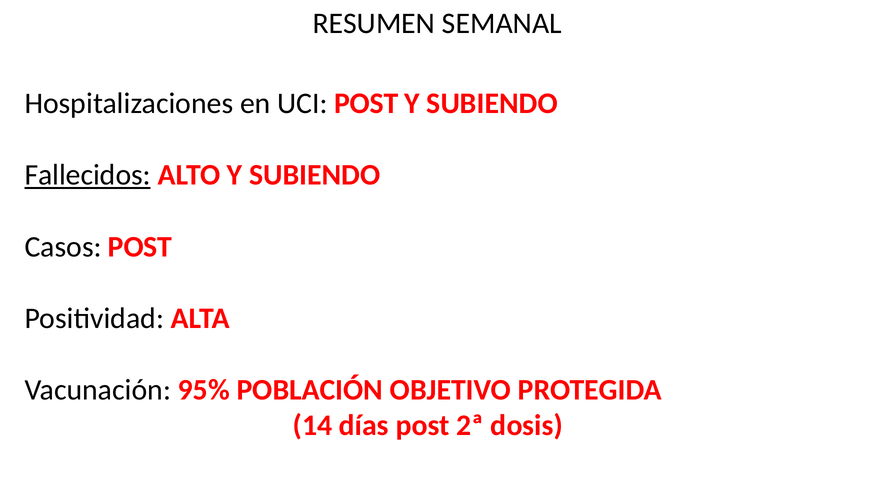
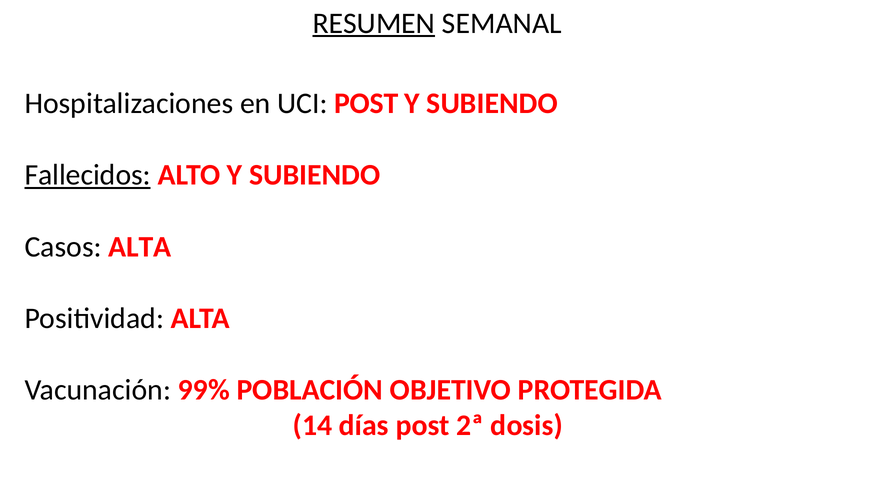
RESUMEN underline: none -> present (374, 23)
Casos POST: POST -> ALTA (140, 247)
95%: 95% -> 99% (204, 390)
